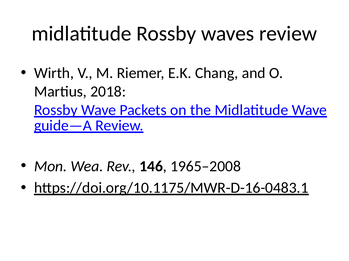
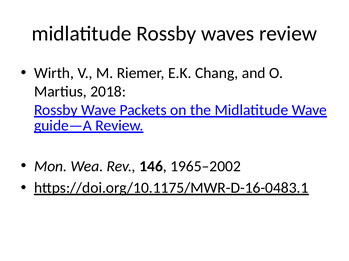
1965–2008: 1965–2008 -> 1965–2002 (206, 167)
